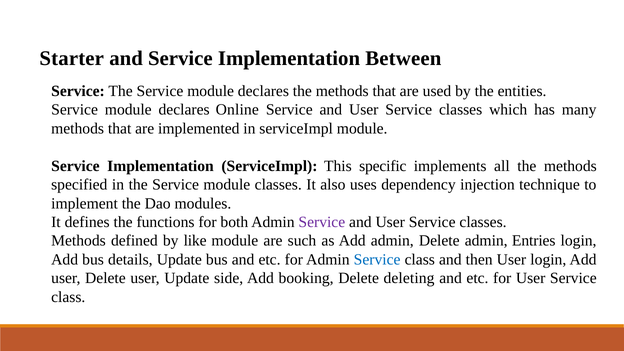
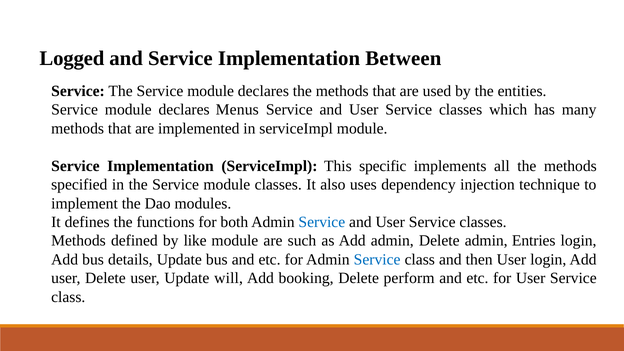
Starter: Starter -> Logged (72, 59)
Online: Online -> Menus (237, 110)
Service colour: purple -> blue (322, 222)
side: side -> will (229, 278)
deleting: deleting -> perform (409, 278)
